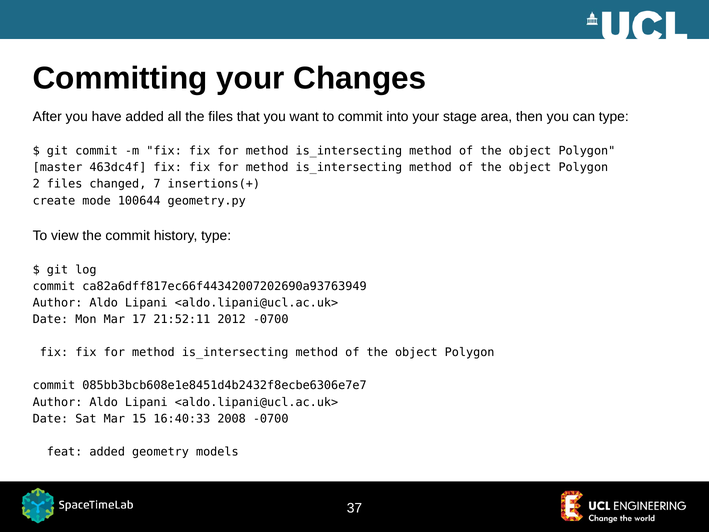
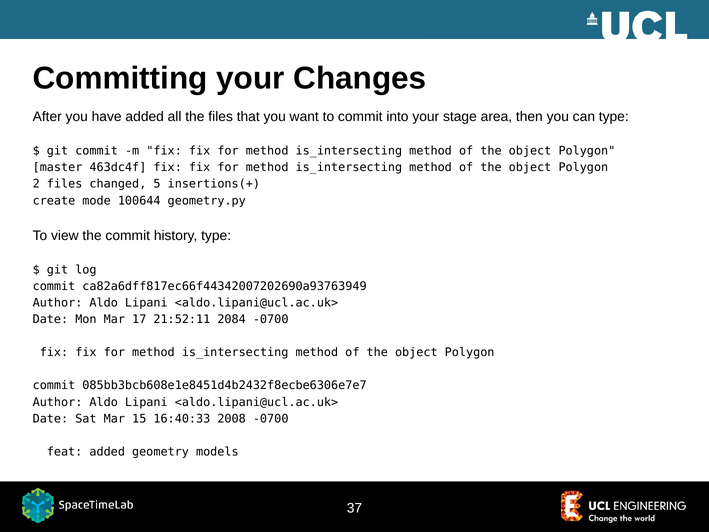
7: 7 -> 5 (157, 184)
2012: 2012 -> 2084 (232, 319)
